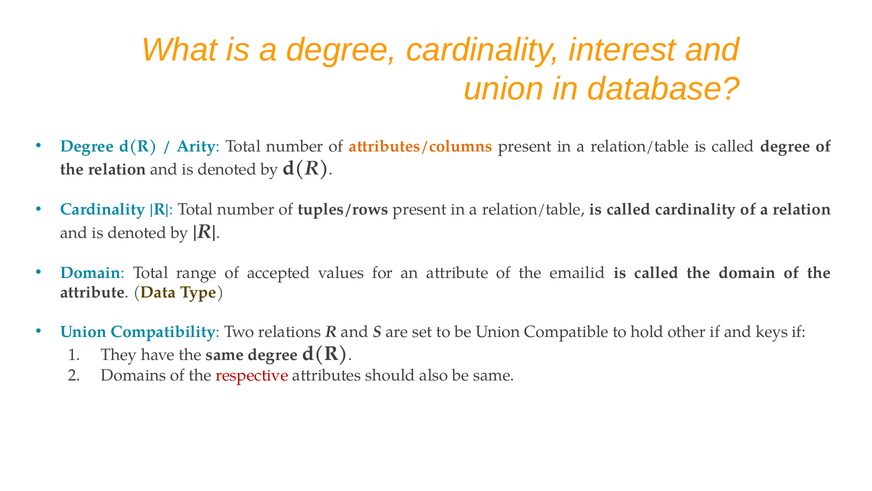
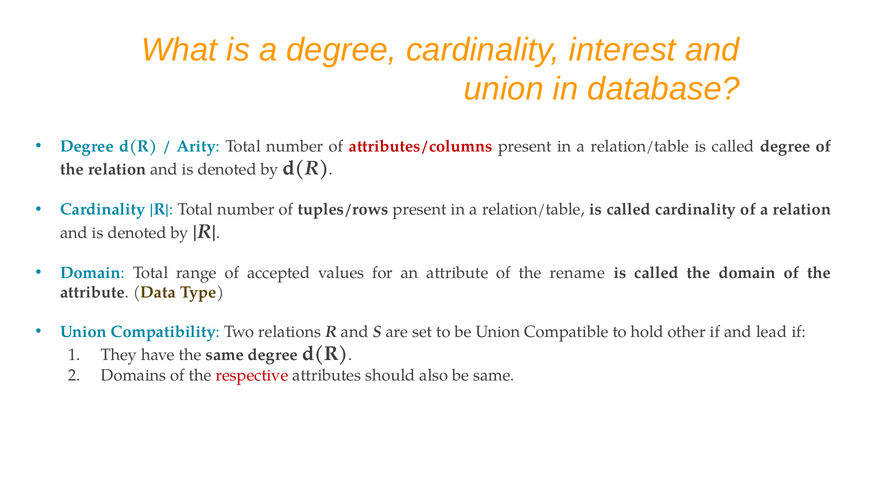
attributes/columns colour: orange -> red (421, 146)
emailid: emailid -> rename (577, 273)
keys: keys -> lead (772, 331)
